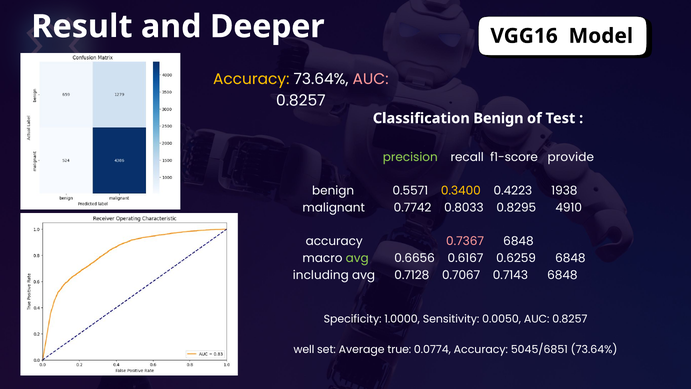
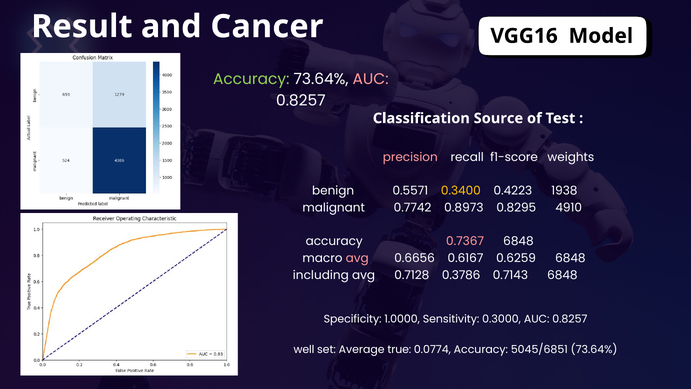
Deeper: Deeper -> Cancer (267, 27)
Accuracy colour: yellow -> light green (251, 79)
Classification Benign: Benign -> Source (498, 118)
precision colour: light green -> pink (410, 157)
provide: provide -> weights (571, 157)
0.8033: 0.8033 -> 0.8973 (464, 207)
avg colour: light green -> pink (357, 258)
0.7067: 0.7067 -> 0.3786 (461, 275)
0.0050: 0.0050 -> 0.3000 (502, 319)
